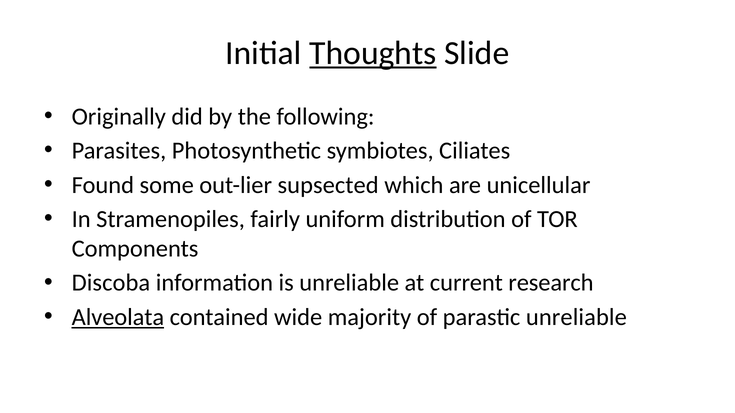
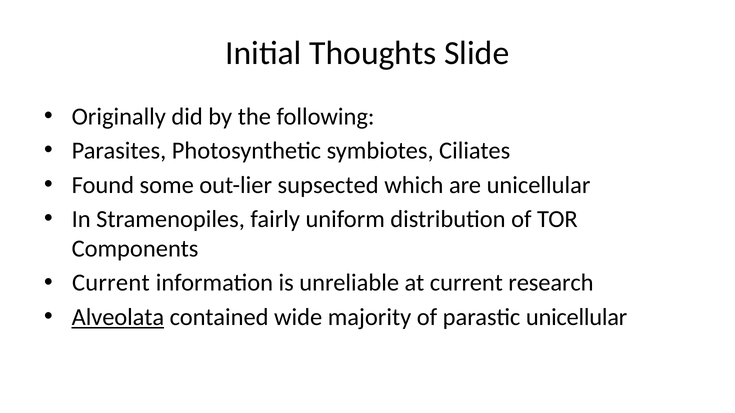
Thoughts underline: present -> none (373, 53)
Discoba: Discoba -> Current (111, 283)
parastic unreliable: unreliable -> unicellular (577, 317)
